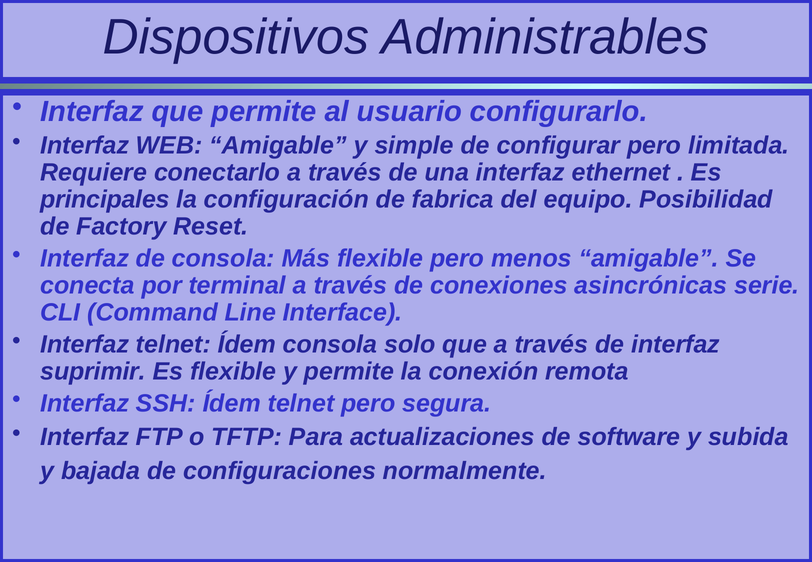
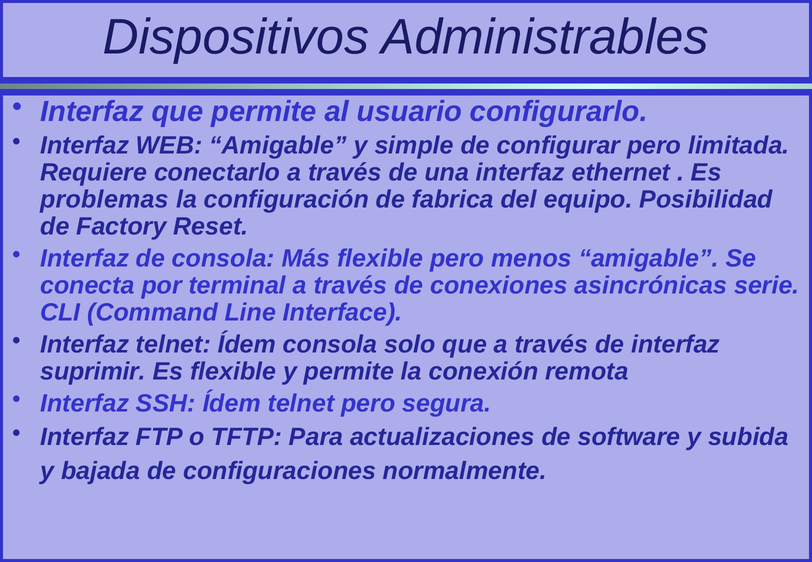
principales: principales -> problemas (105, 200)
